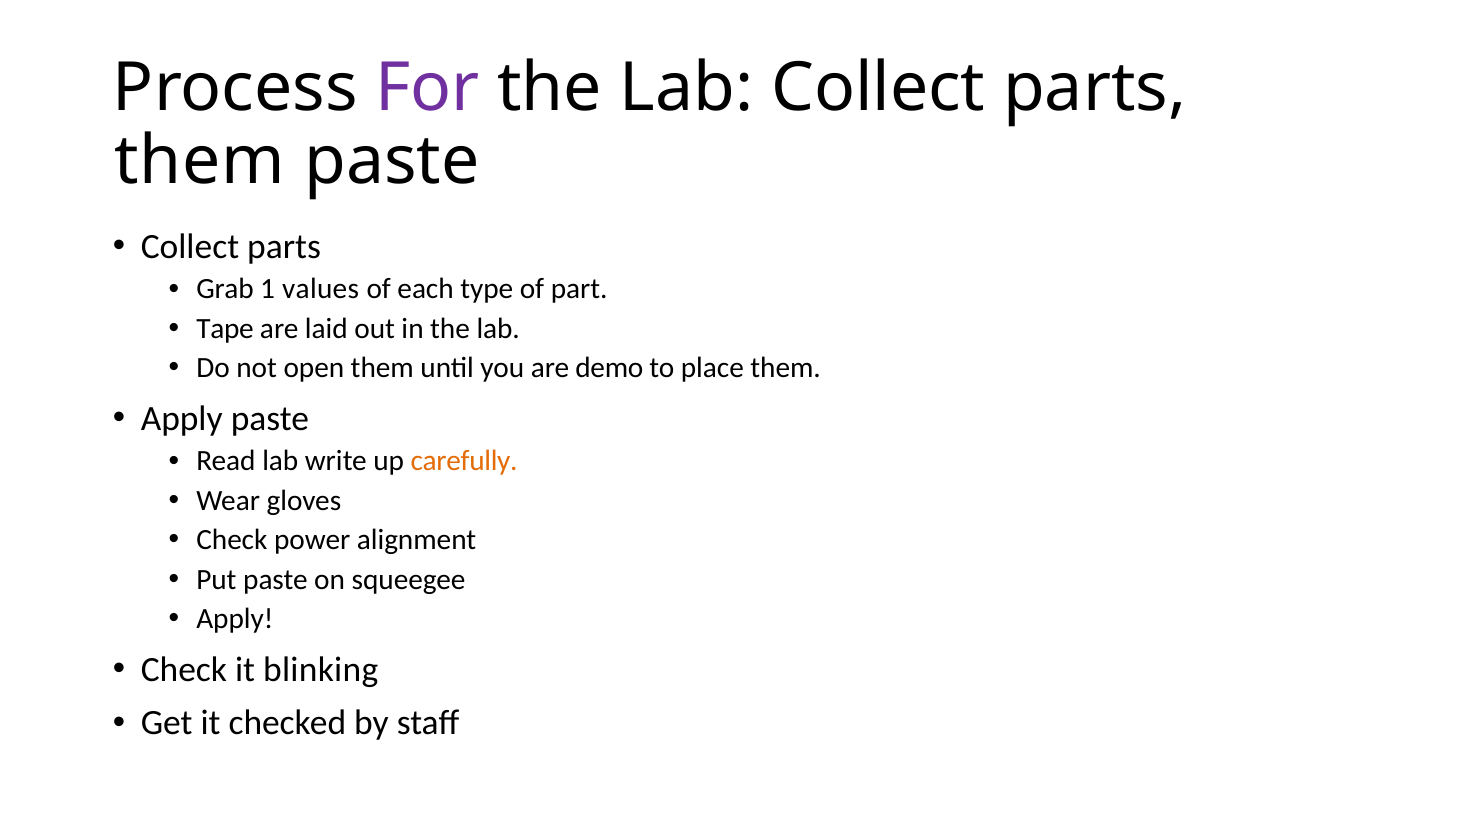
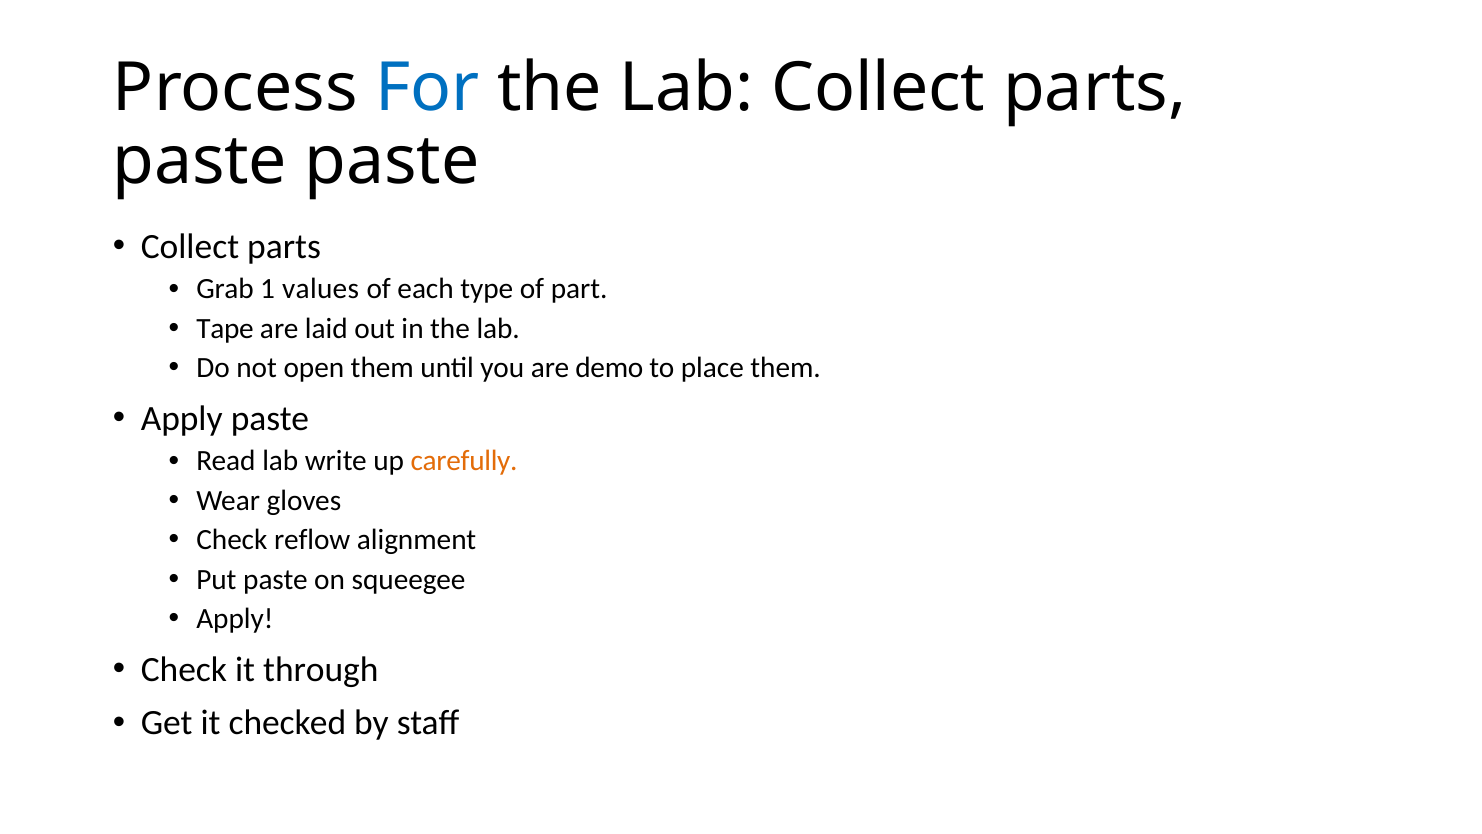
For colour: purple -> blue (428, 88)
them: them -> paste (200, 161)
power: power -> reflow (312, 540)
blinking: blinking -> through (321, 669)
